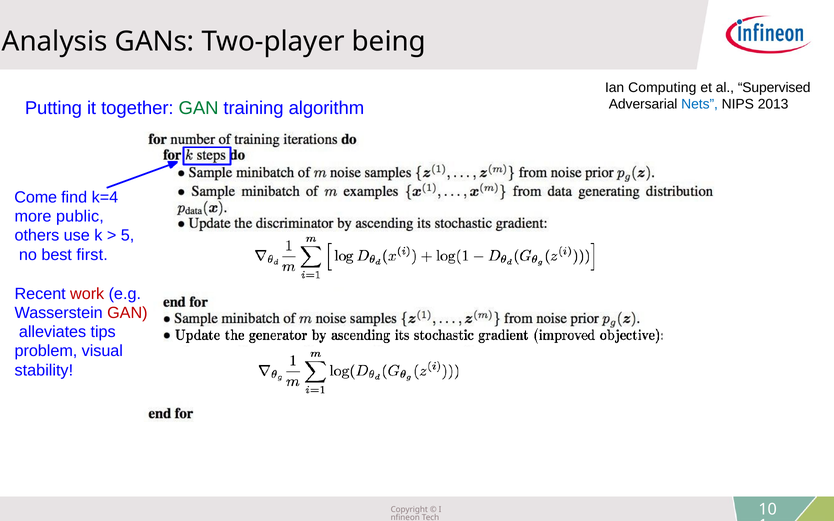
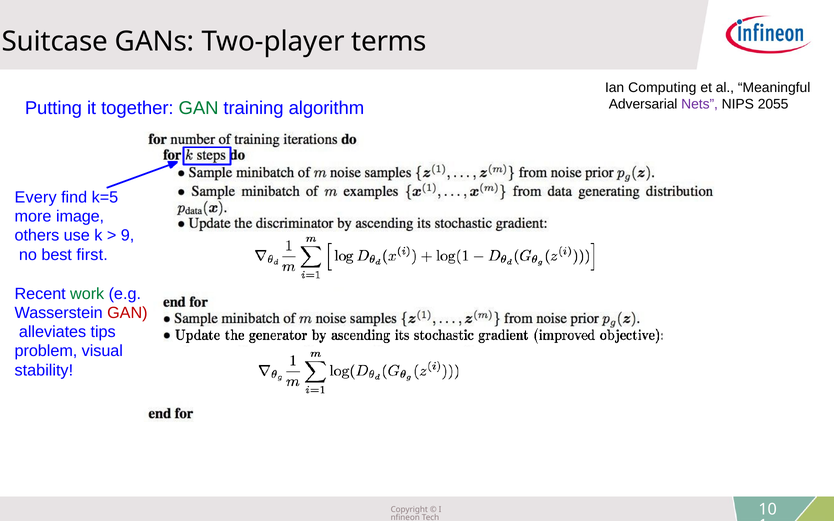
Analysis: Analysis -> Suitcase (55, 42)
being: being -> terms (389, 42)
Supervised: Supervised -> Meaningful (774, 88)
Nets colour: blue -> purple (700, 104)
2013: 2013 -> 2055 (773, 104)
Come: Come -> Every (36, 198)
k=4: k=4 -> k=5 (105, 198)
public: public -> image (80, 217)
5: 5 -> 9 (128, 236)
work colour: red -> green (87, 294)
